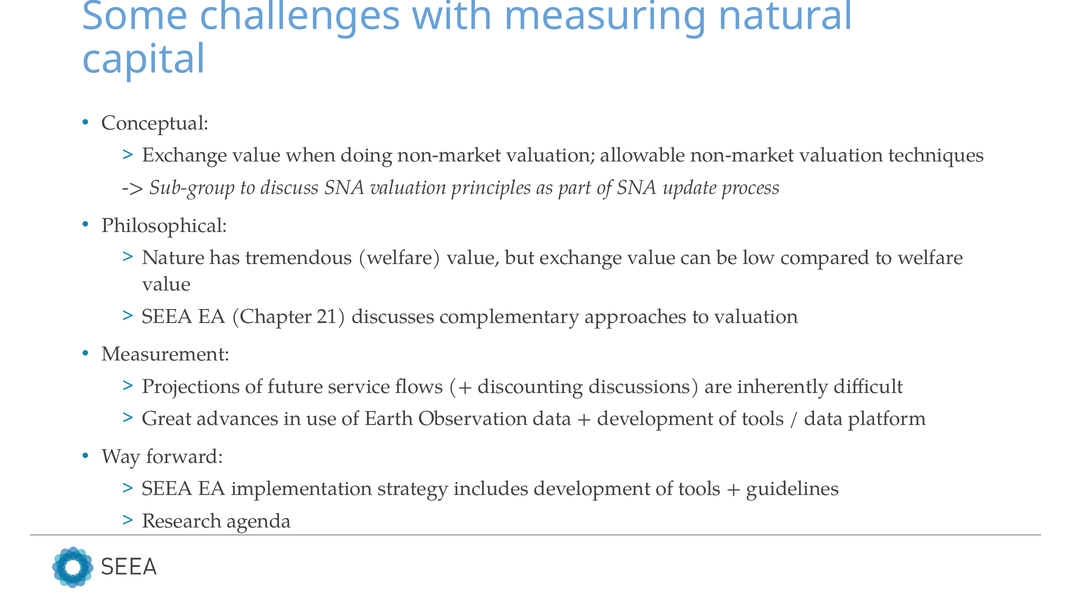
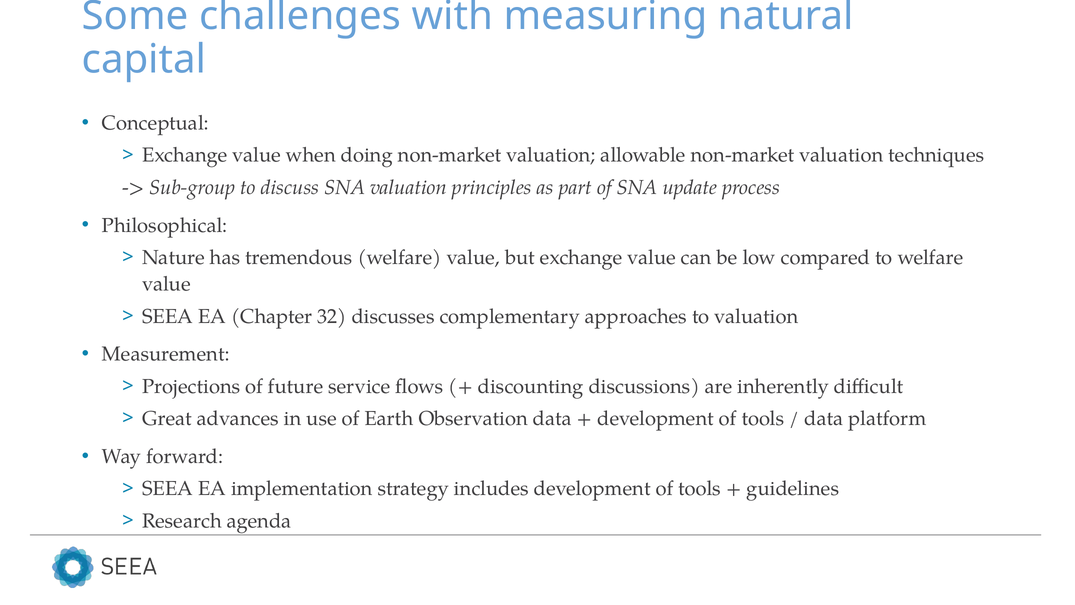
21: 21 -> 32 (332, 316)
